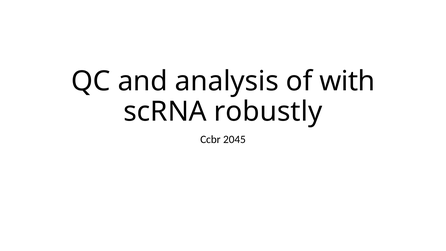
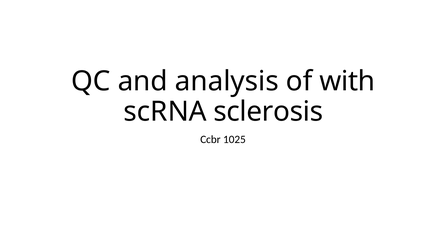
robustly: robustly -> sclerosis (268, 111)
2045: 2045 -> 1025 (234, 139)
